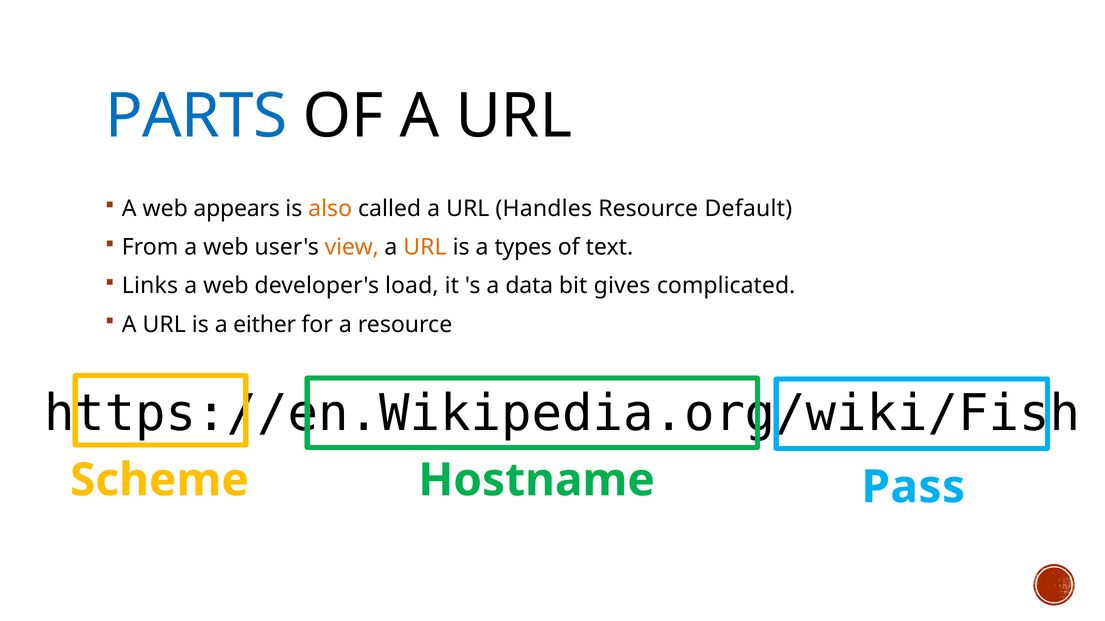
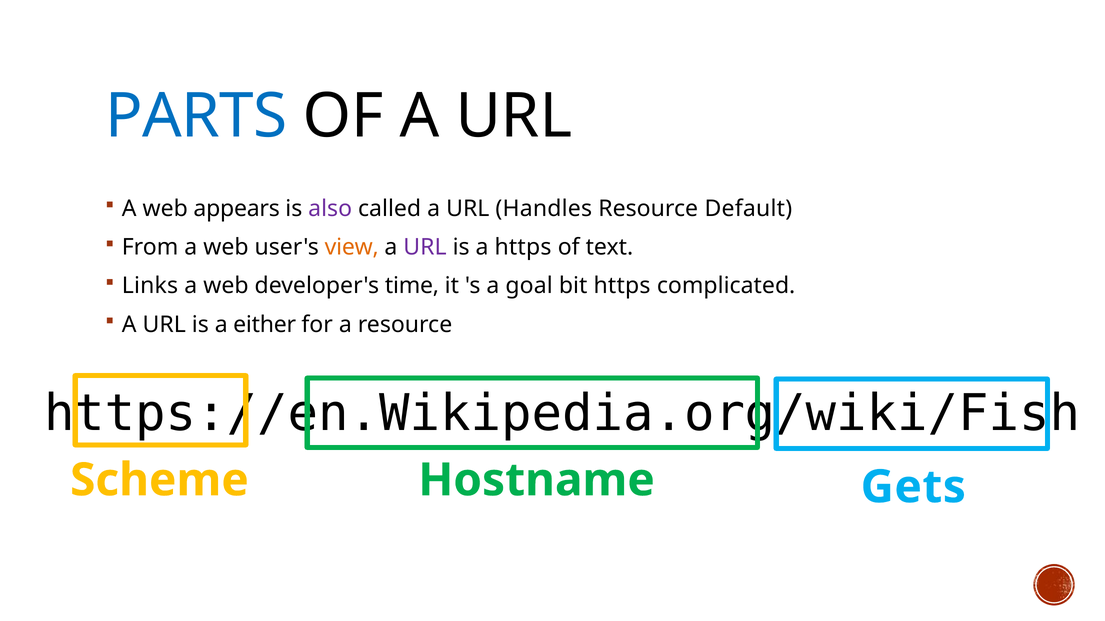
also colour: orange -> purple (330, 209)
URL colour: orange -> purple (425, 247)
a types: types -> https (523, 247)
load: load -> time (412, 286)
data: data -> goal (529, 286)
bit gives: gives -> https (622, 286)
Pass: Pass -> Gets (913, 487)
